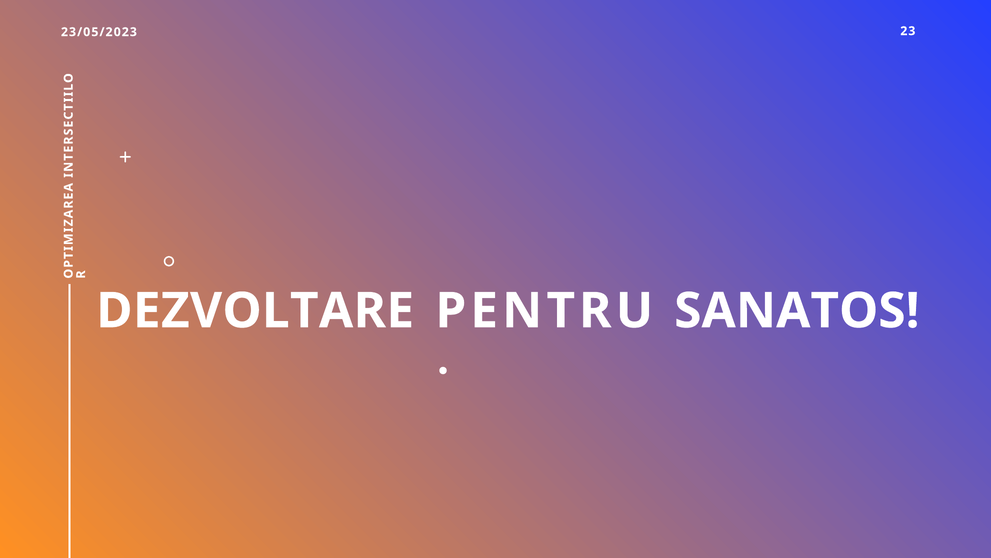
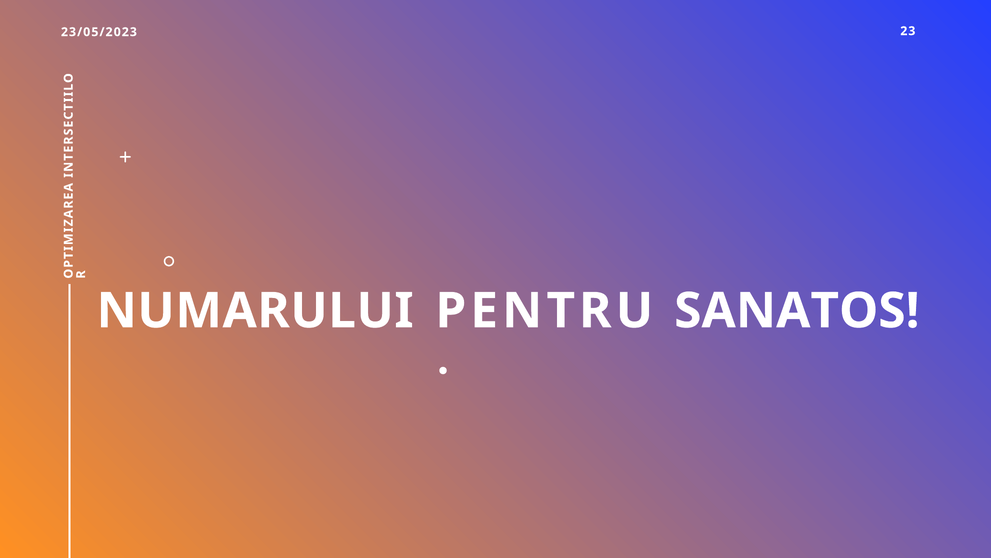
DEZVOLTARE: DEZVOLTARE -> NUMARULUI (255, 311)
